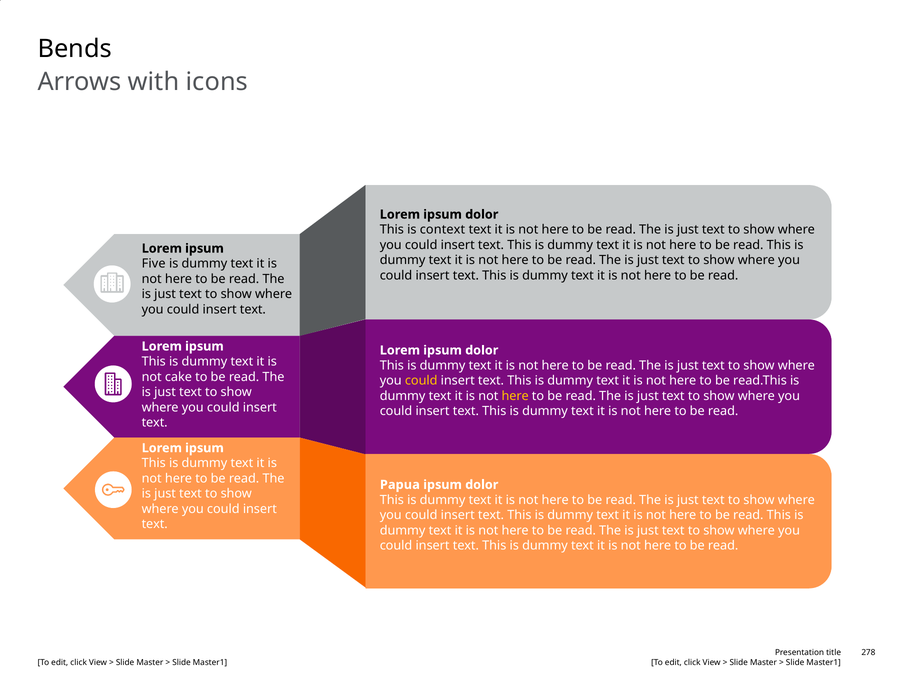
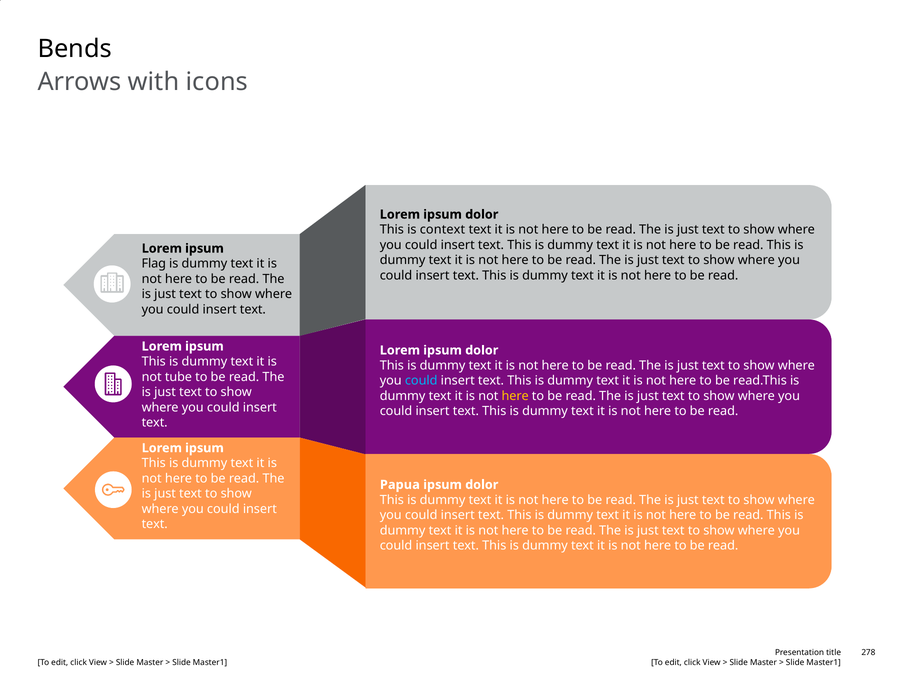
Five: Five -> Flag (154, 264)
cake: cake -> tube (178, 377)
could colour: yellow -> light blue (421, 381)
